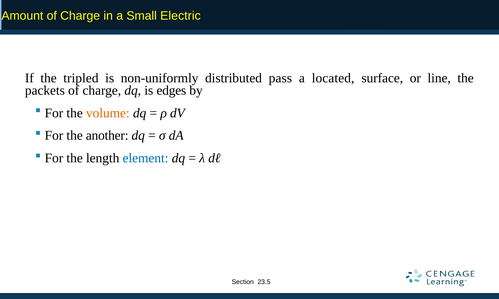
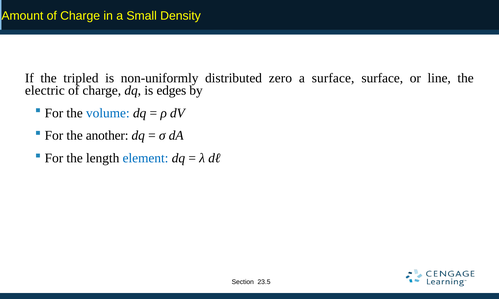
Electric: Electric -> Density (181, 16)
pass: pass -> zero (280, 78)
a located: located -> surface (333, 78)
packets: packets -> electric (45, 91)
volume colour: orange -> blue (108, 113)
